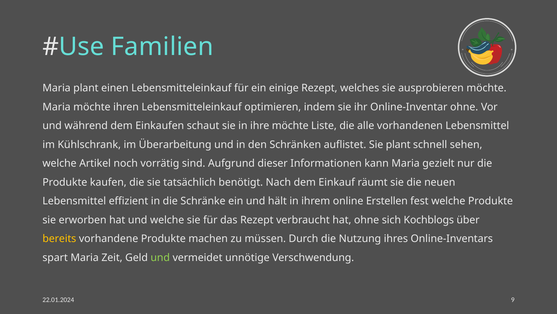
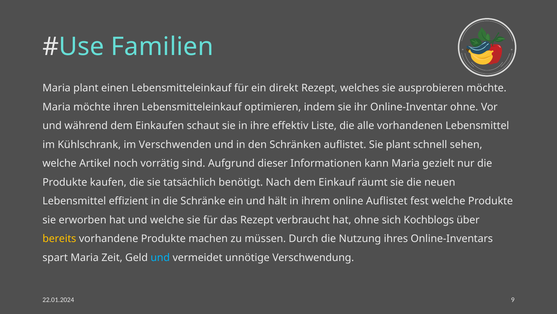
einige: einige -> direkt (284, 88)
ihre möchte: möchte -> effektiv (290, 125)
Überarbeitung: Überarbeitung -> Verschwenden (175, 144)
online Erstellen: Erstellen -> Auflistet (387, 201)
und colour: light green -> light blue (160, 257)
